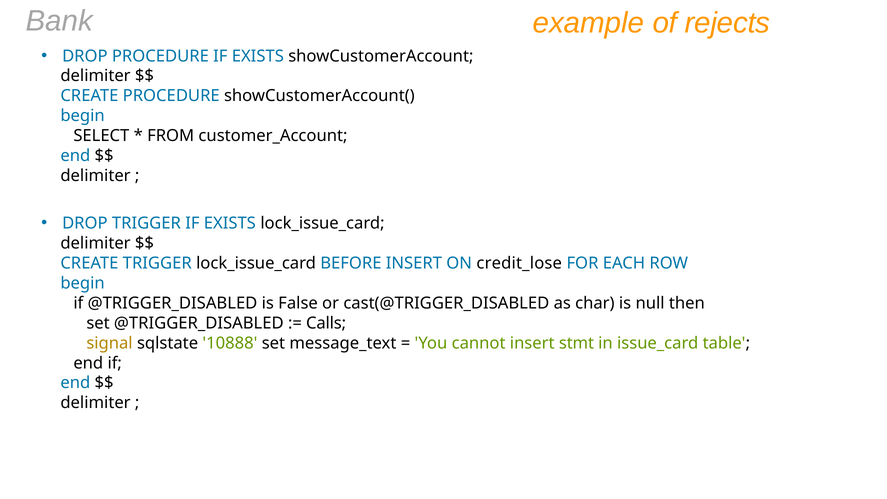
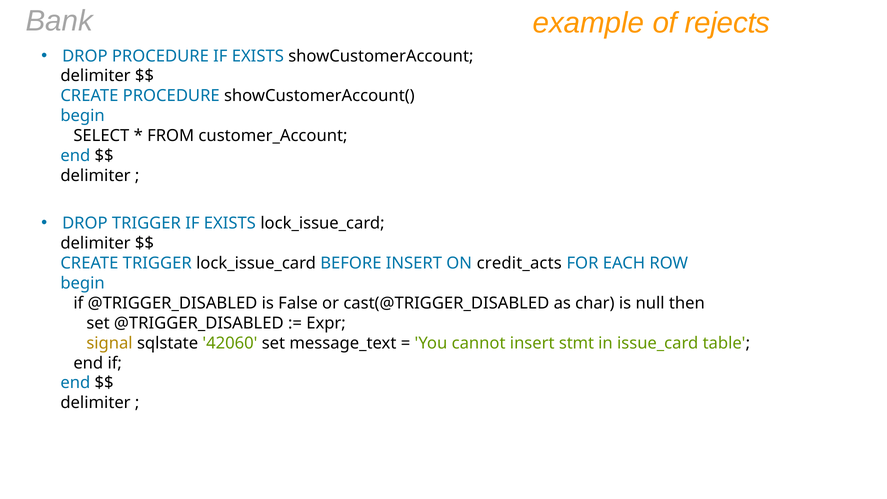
credit_lose: credit_lose -> credit_acts (519, 263)
Calls: Calls -> Expr (326, 323)
10888: 10888 -> 42060 (230, 343)
